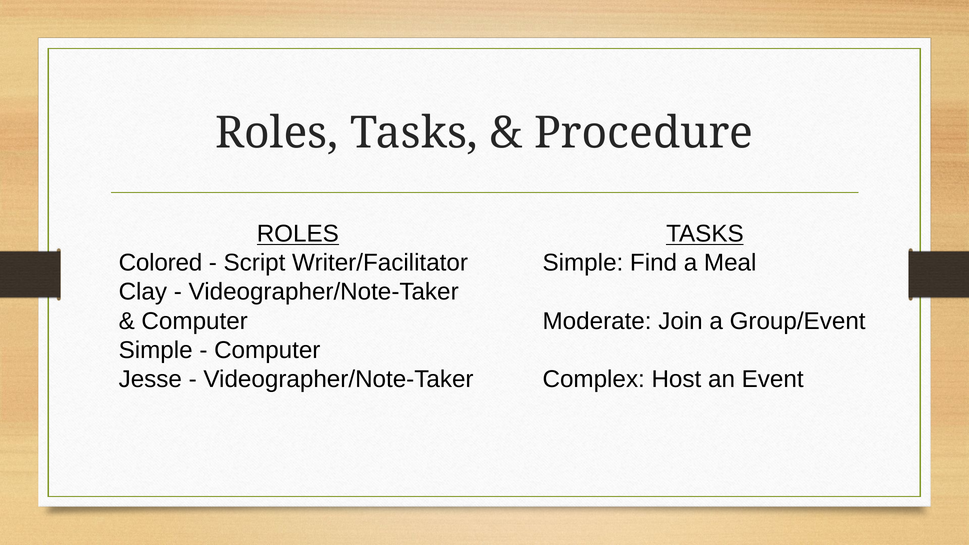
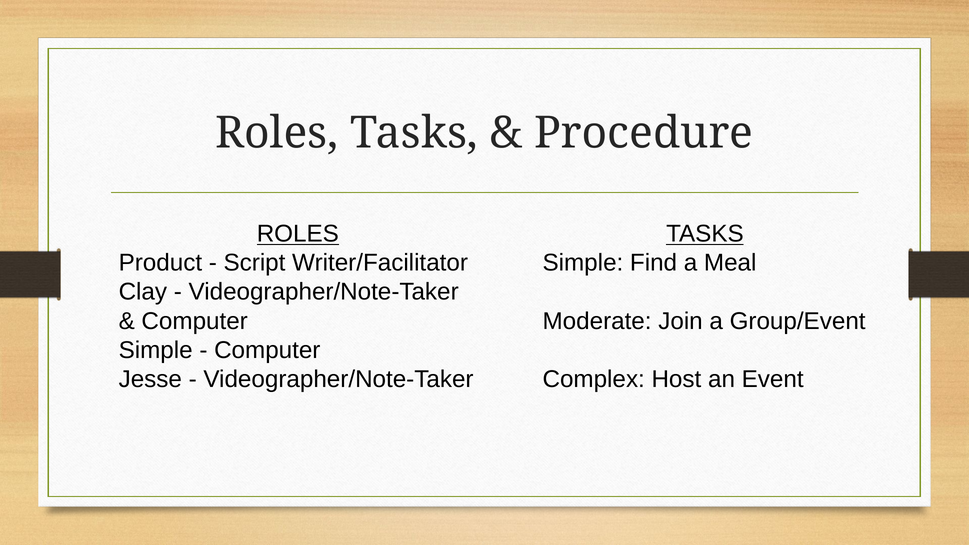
Colored: Colored -> Product (160, 263)
